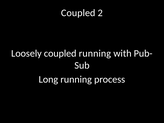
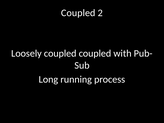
coupled running: running -> coupled (95, 53)
